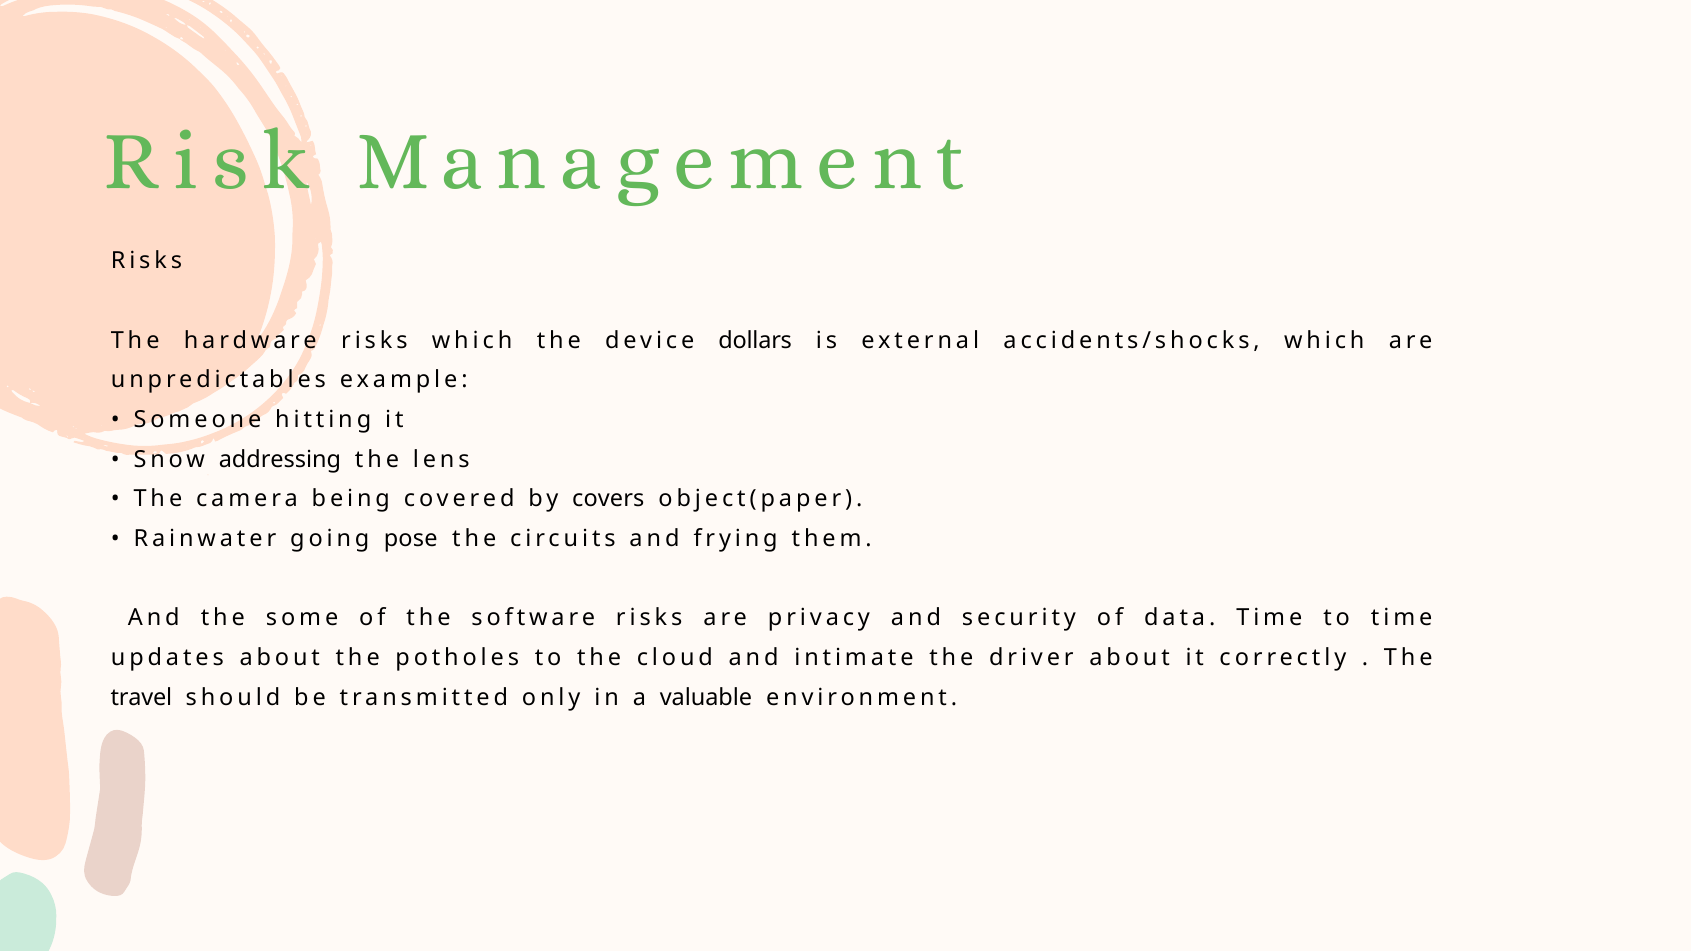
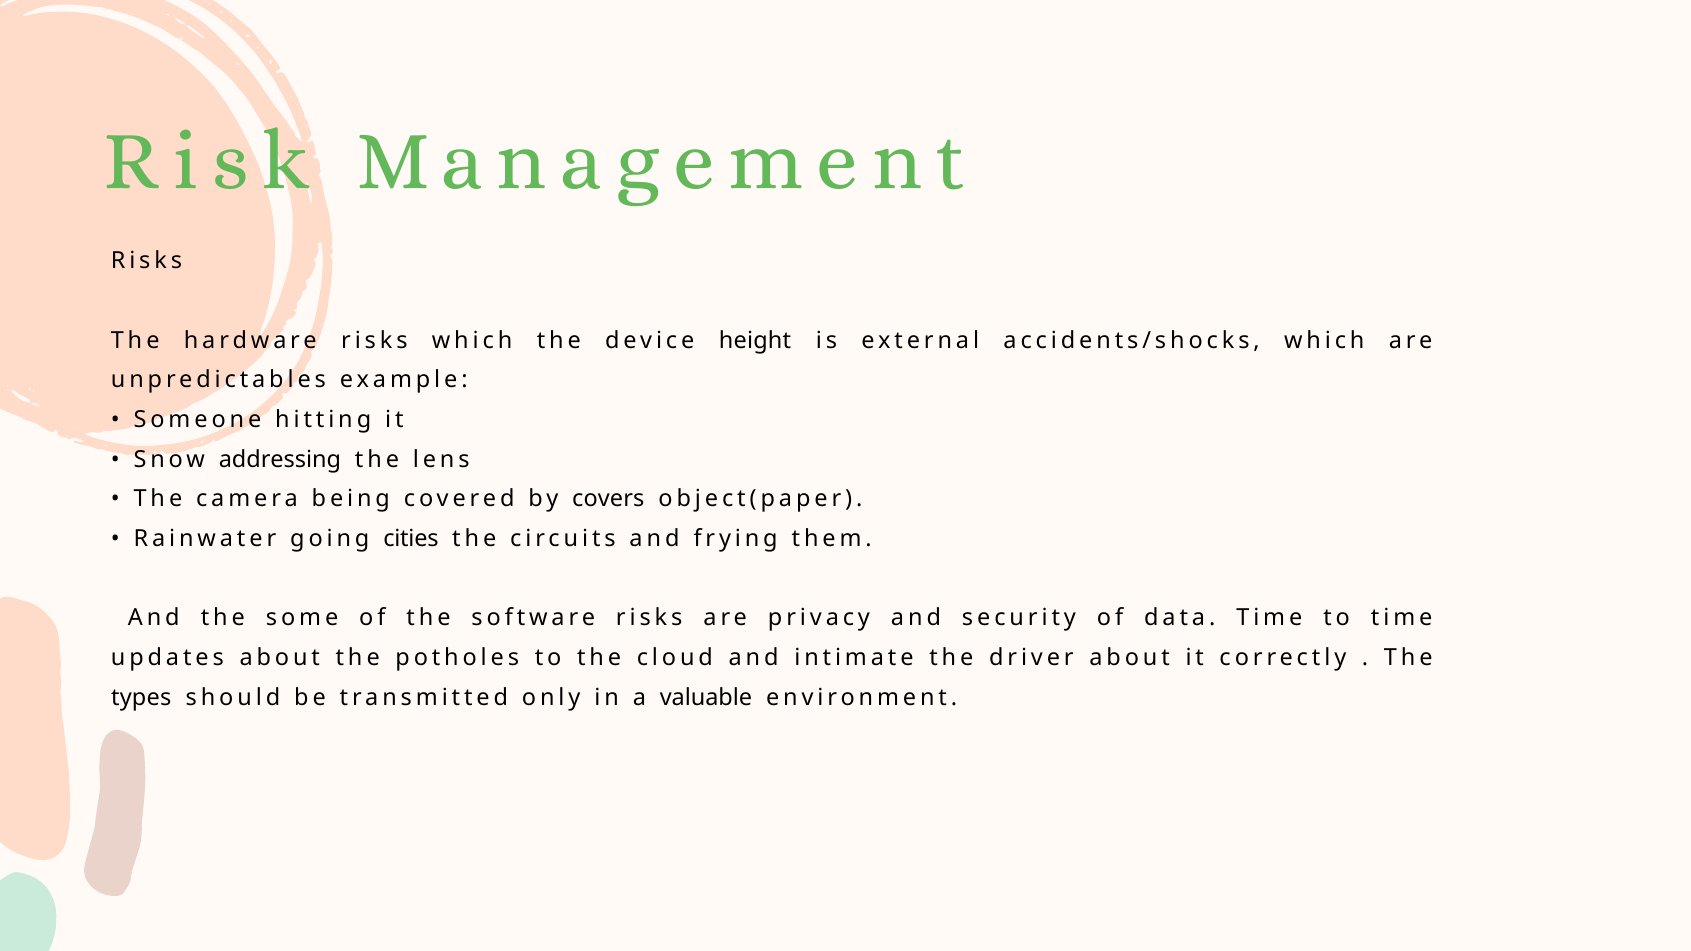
dollars: dollars -> height (755, 340)
pose: pose -> cities (411, 539)
travel: travel -> types (141, 698)
